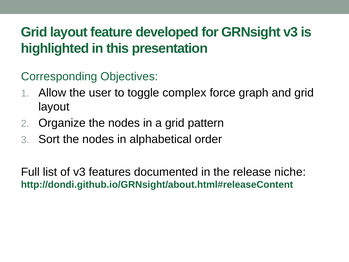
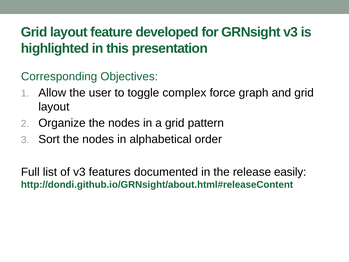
niche: niche -> easily (290, 172)
